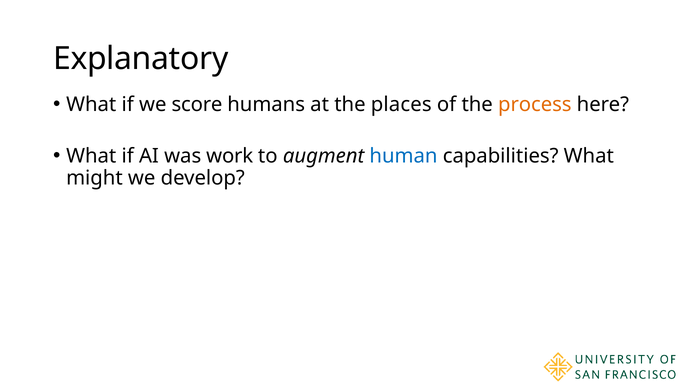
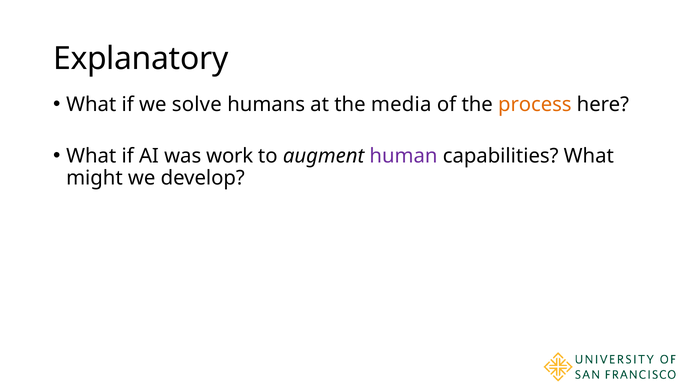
score: score -> solve (197, 104)
places: places -> media (401, 104)
human colour: blue -> purple (404, 156)
